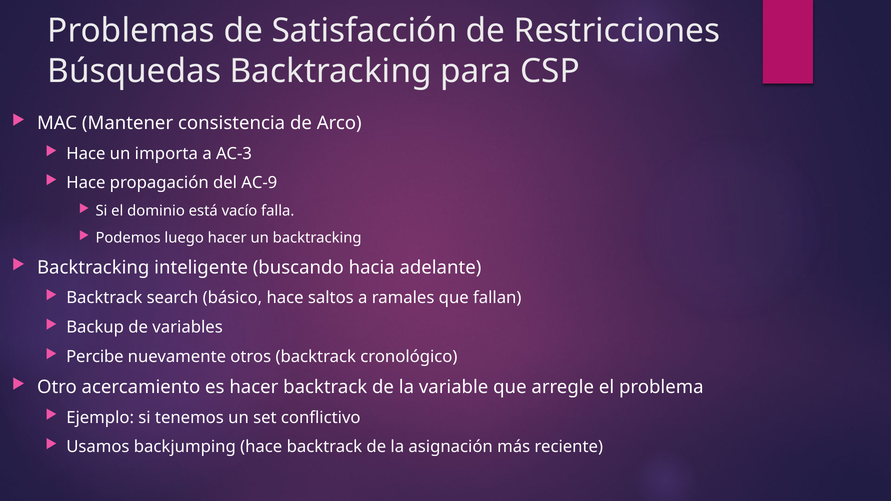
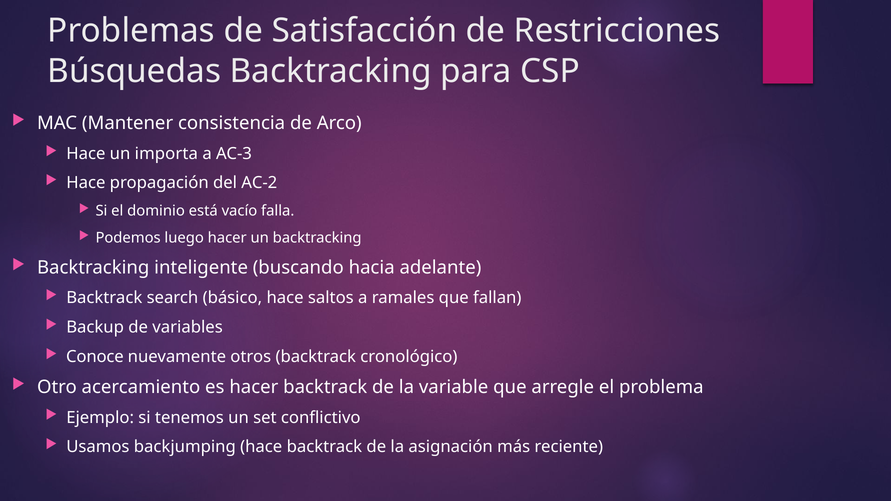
AC-9: AC-9 -> AC-2 (259, 183)
Percibe: Percibe -> Conoce (95, 357)
